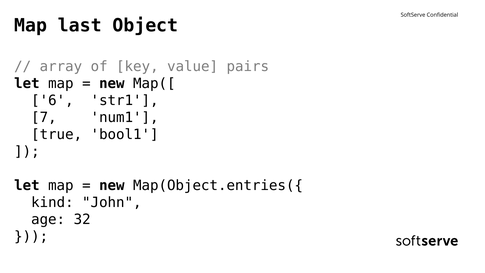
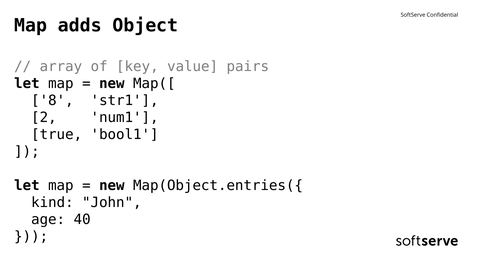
last: last -> adds (80, 26)
6: 6 -> 8 (52, 101)
7: 7 -> 2 (44, 117)
32: 32 -> 40 (82, 219)
